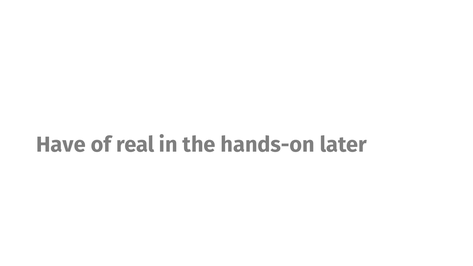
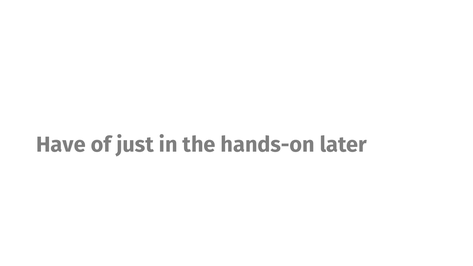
real: real -> just (135, 145)
